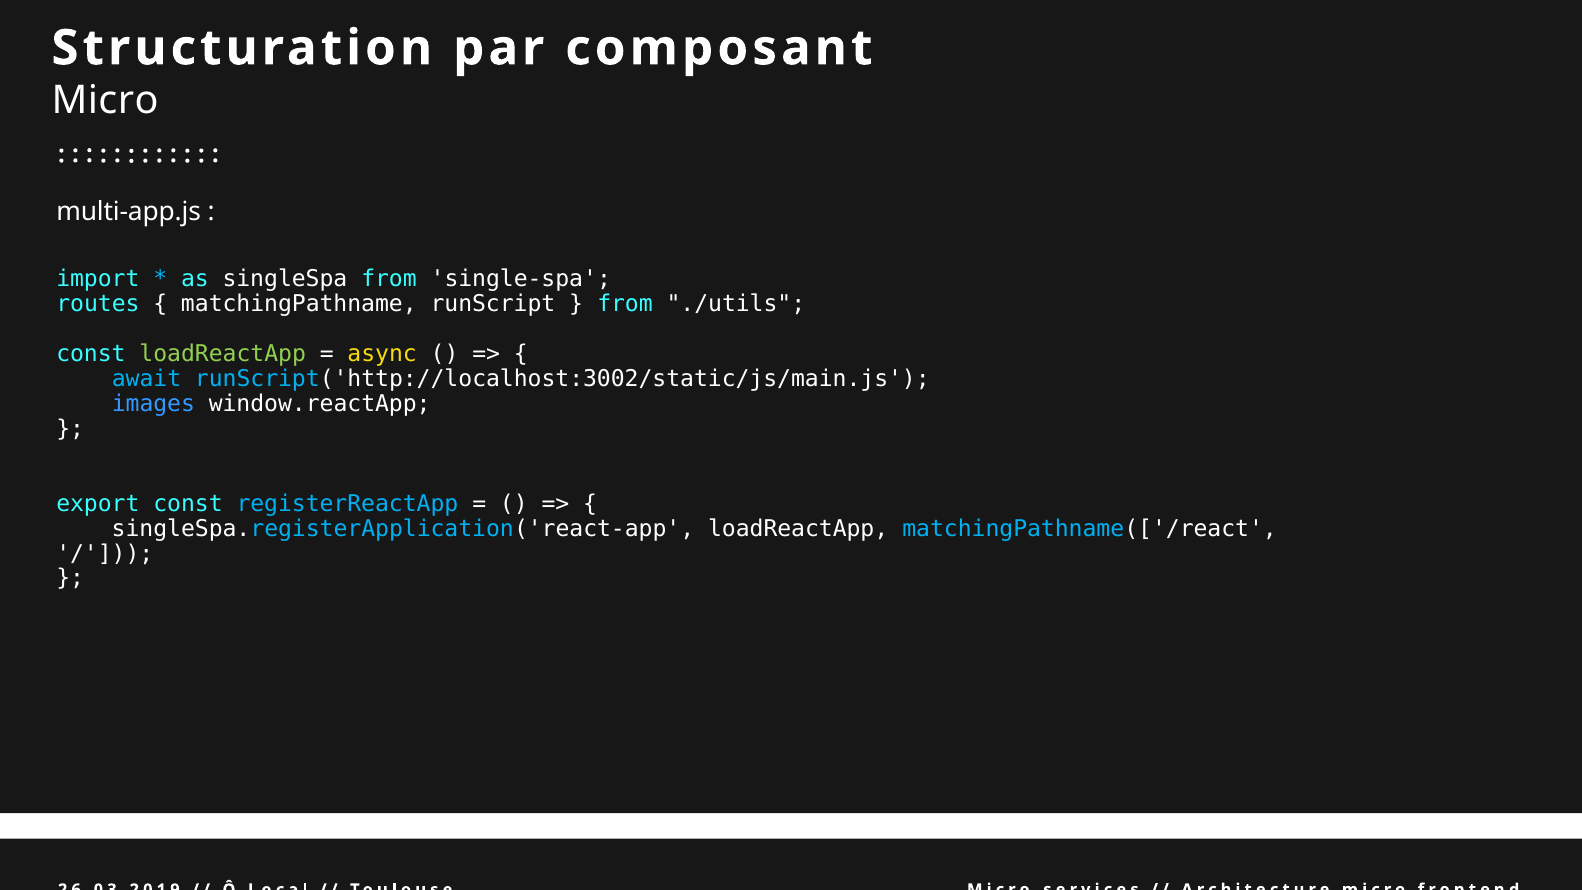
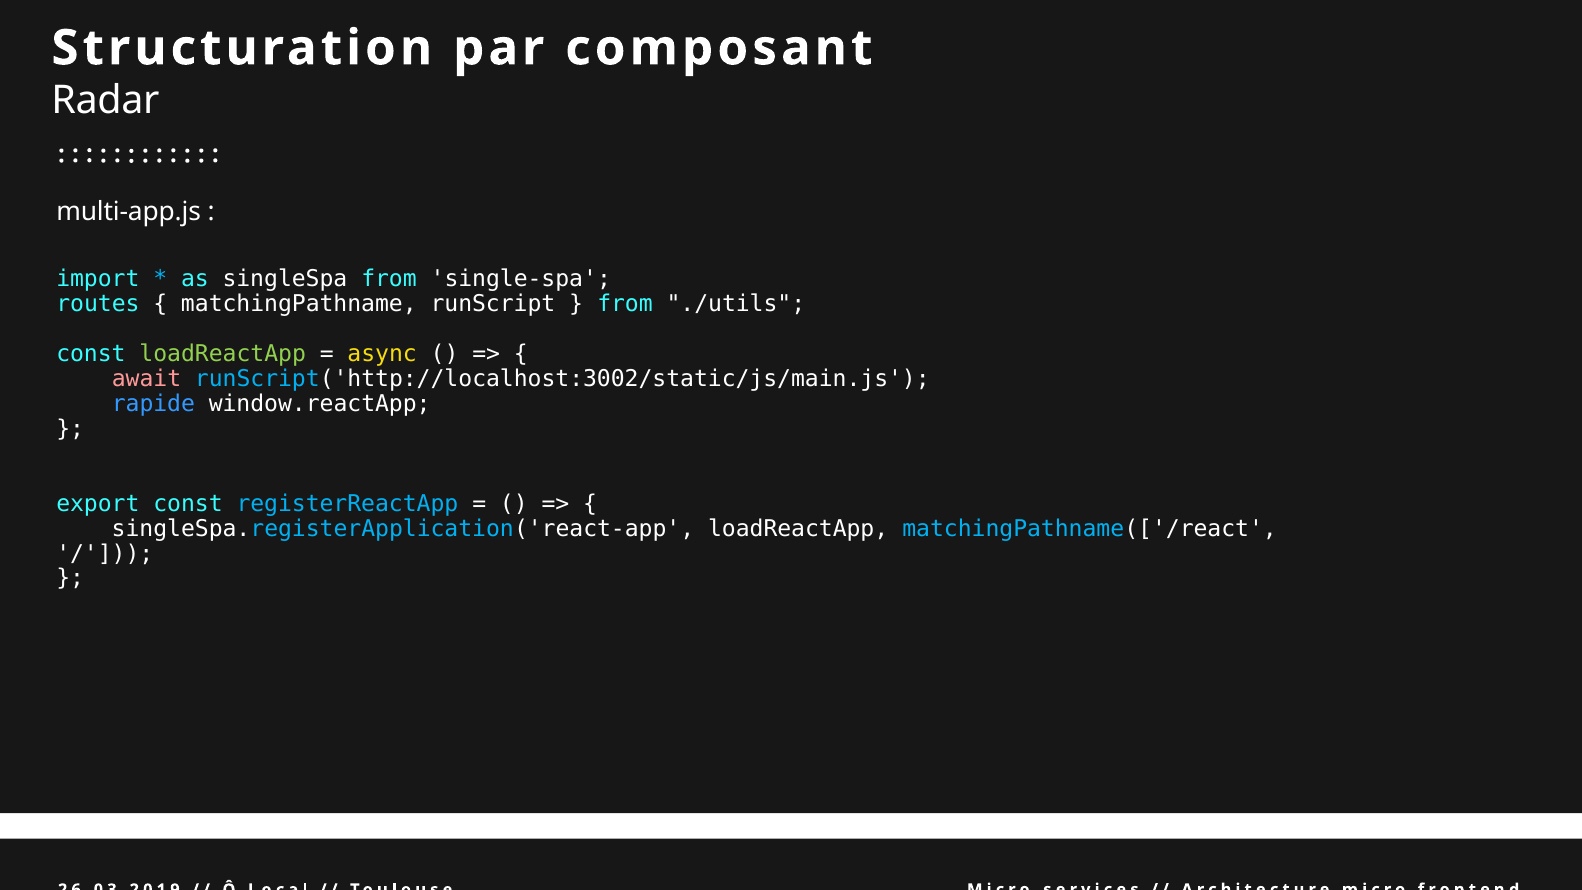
Micro: Micro -> Radar (105, 101)
await colour: light blue -> pink (146, 379)
images: images -> rapide (153, 404)
